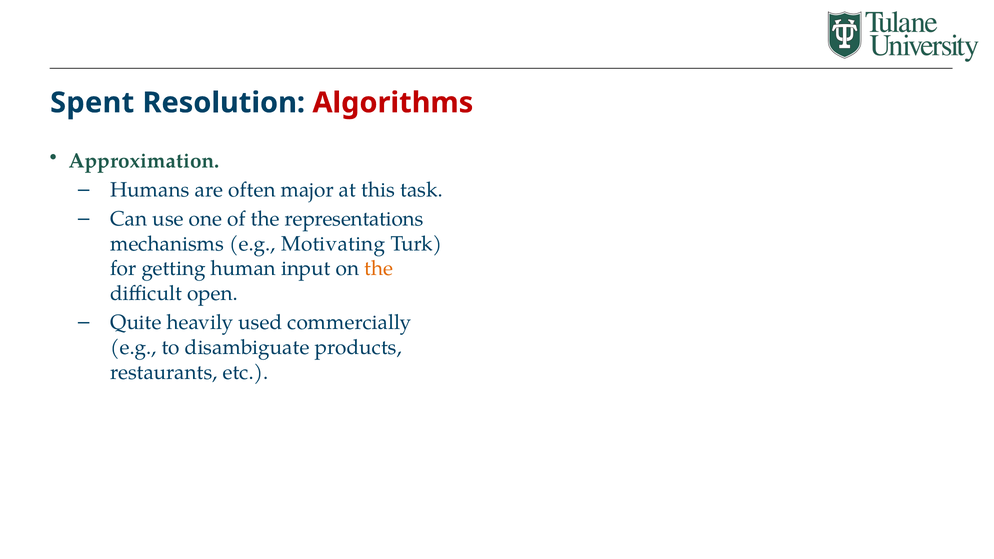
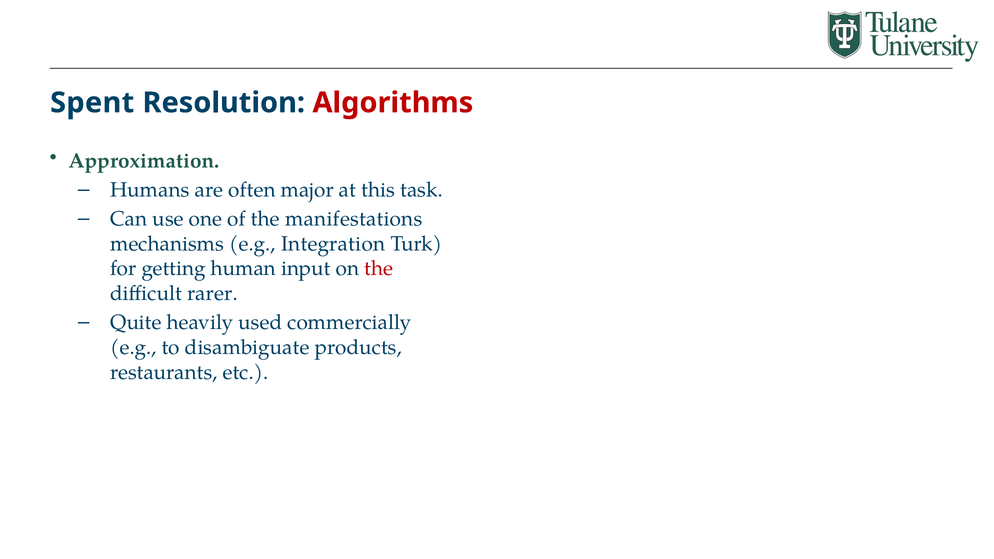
representations: representations -> manifestations (354, 219)
Motivating: Motivating -> Integration (333, 244)
the colour: orange -> red (379, 269)
open: open -> rarer (212, 294)
